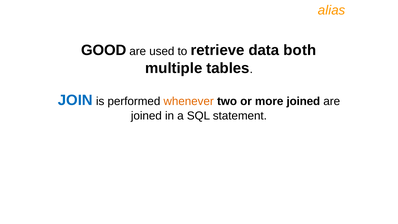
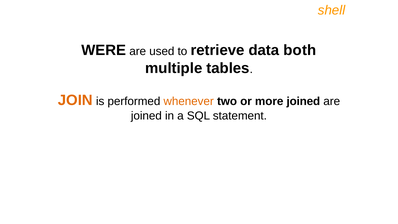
alias: alias -> shell (332, 10)
GOOD: GOOD -> WERE (104, 50)
JOIN colour: blue -> orange (75, 100)
